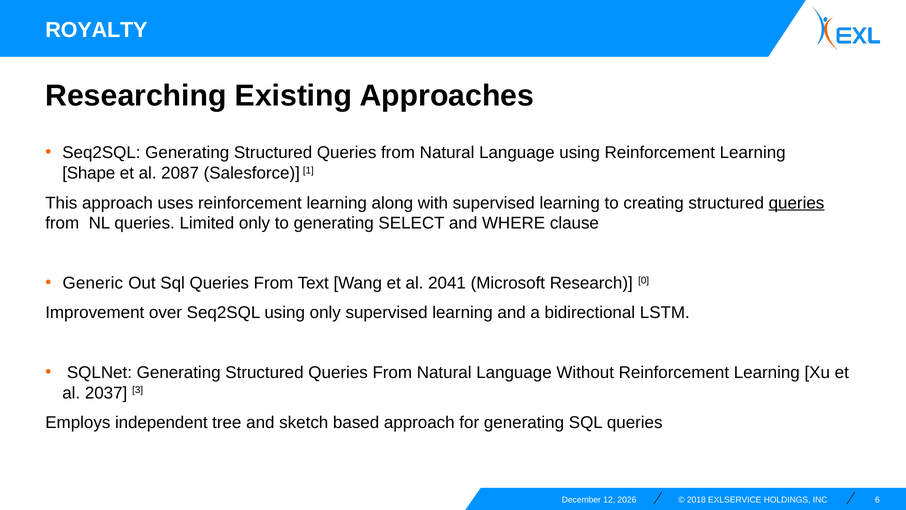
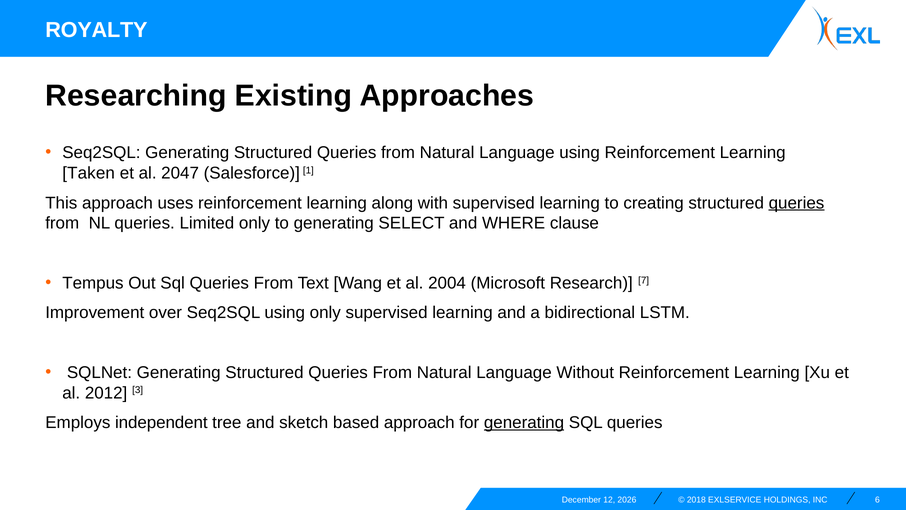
Shape: Shape -> Taken (89, 173)
2087: 2087 -> 2047 (180, 173)
Generic: Generic -> Tempus (93, 283)
2041: 2041 -> 2004 (447, 283)
0: 0 -> 7 (644, 280)
2037: 2037 -> 2012 (106, 393)
generating underline: none -> present (524, 423)
